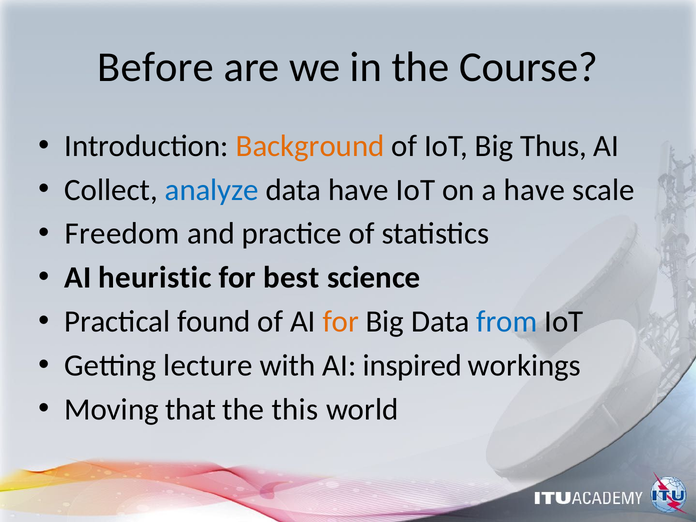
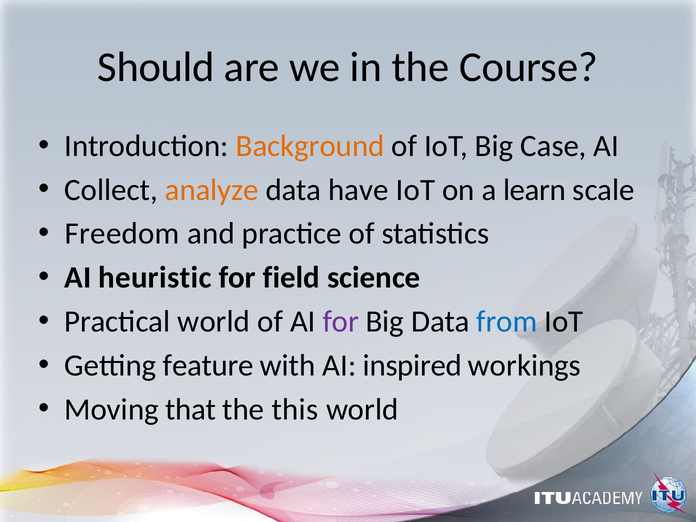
Before: Before -> Should (156, 67)
Thus: Thus -> Case (553, 146)
analyze colour: blue -> orange (212, 190)
a have: have -> learn (535, 190)
best: best -> field (291, 278)
Practical found: found -> world (214, 322)
for colour: orange -> purple (341, 322)
lecture: lecture -> feature (208, 365)
